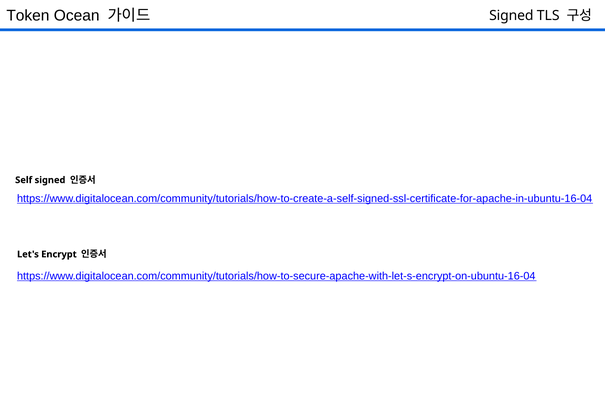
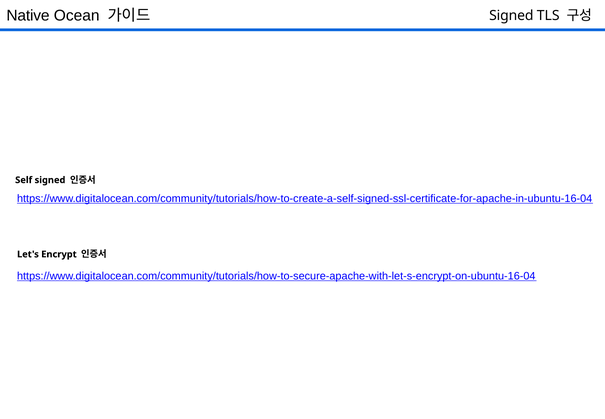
Token: Token -> Native (28, 16)
